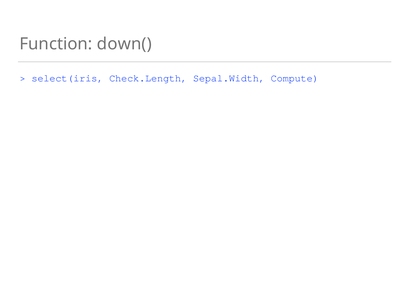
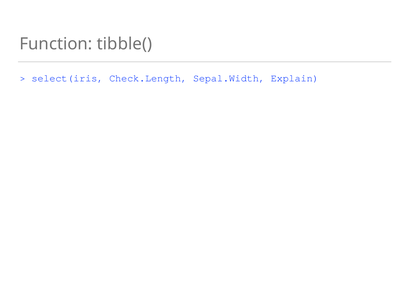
down(: down( -> tibble( (124, 44)
Compute: Compute -> Explain (295, 78)
